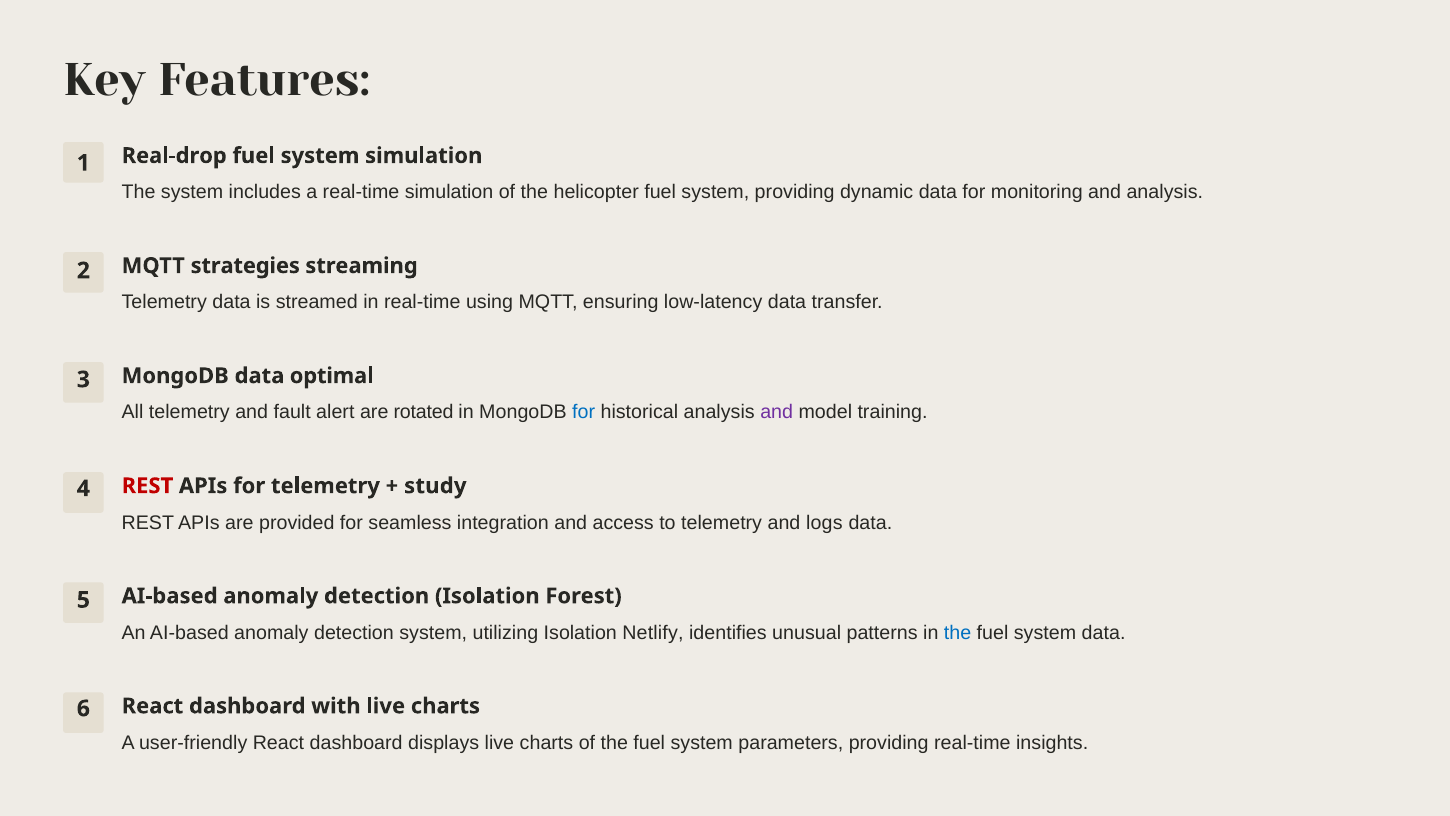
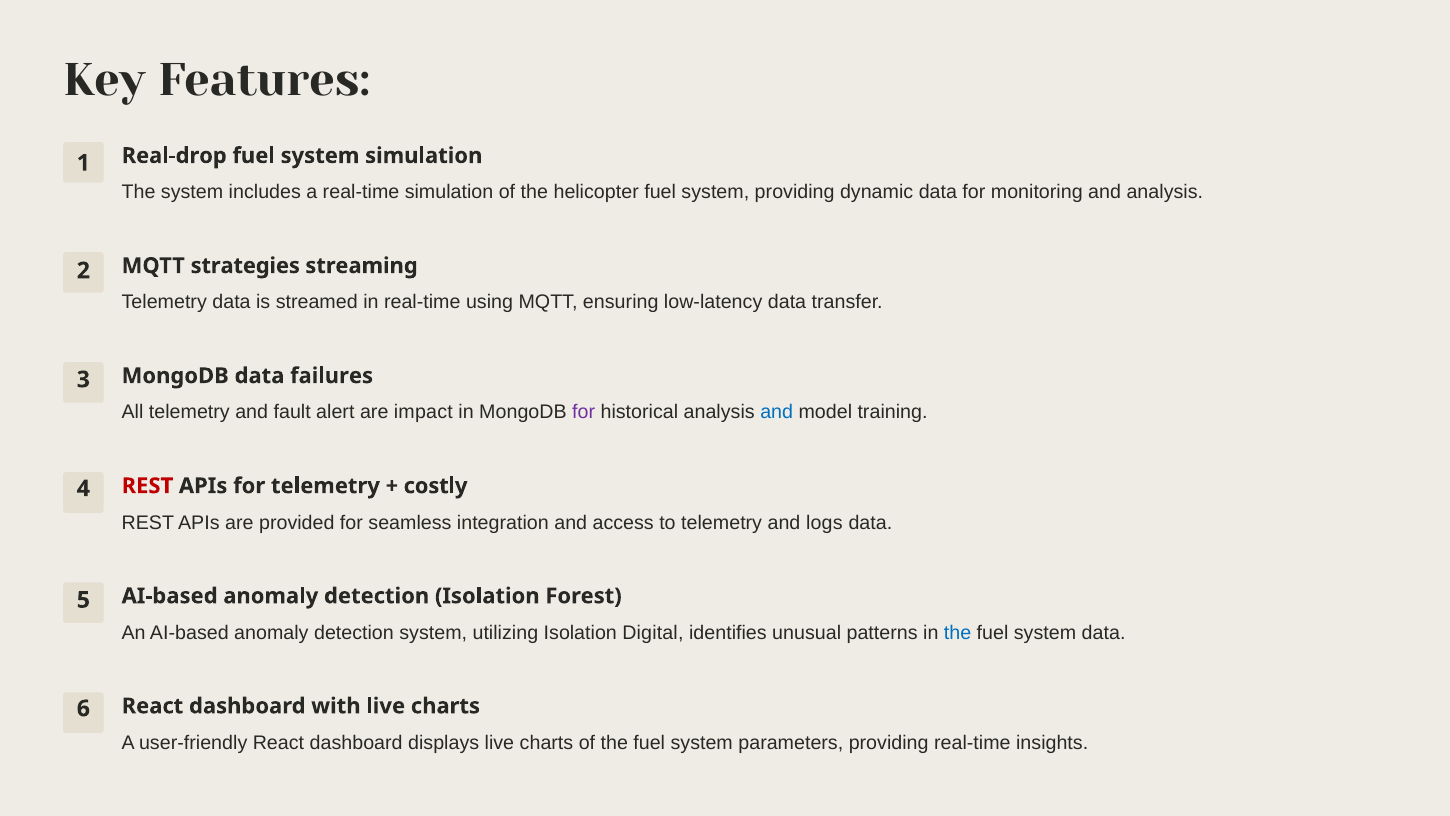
optimal: optimal -> failures (332, 376)
rotated: rotated -> impact (423, 412)
for colour: blue -> purple (584, 412)
and colour: purple -> blue (777, 412)
study: study -> costly (436, 486)
Netlify: Netlify -> Digital (653, 632)
